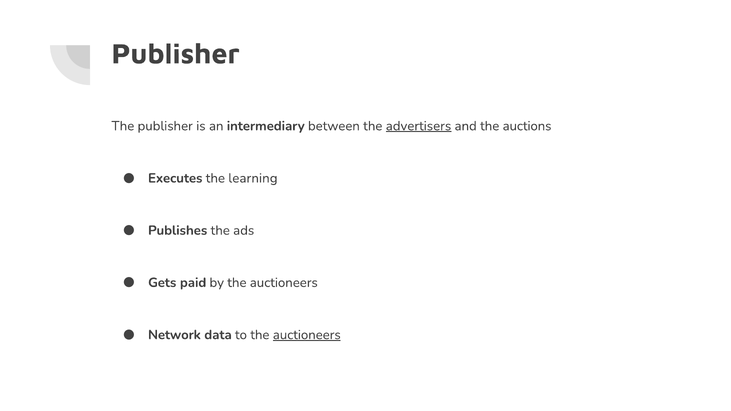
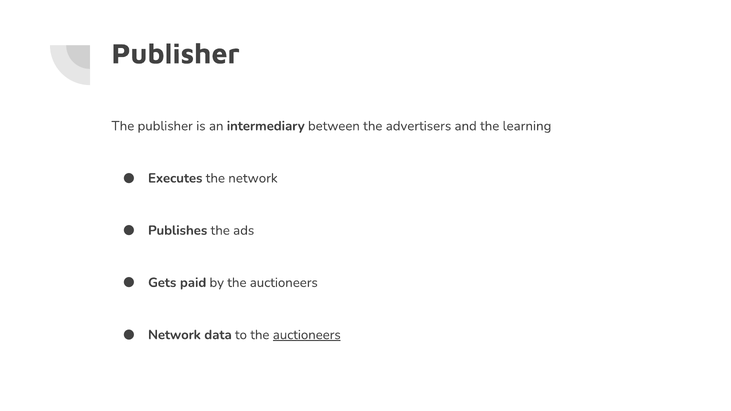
advertisers underline: present -> none (419, 126)
auctions: auctions -> learning (527, 126)
the learning: learning -> network (253, 178)
